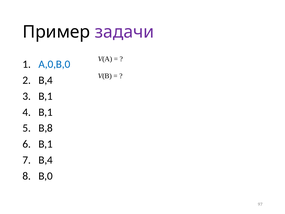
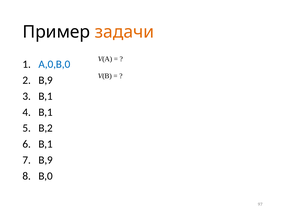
задачи colour: purple -> orange (124, 32)
B,4: B,4 -> B,9 (46, 80)
B,8: B,8 -> B,2 (46, 128)
B,4: B,4 -> B,9 (46, 160)
